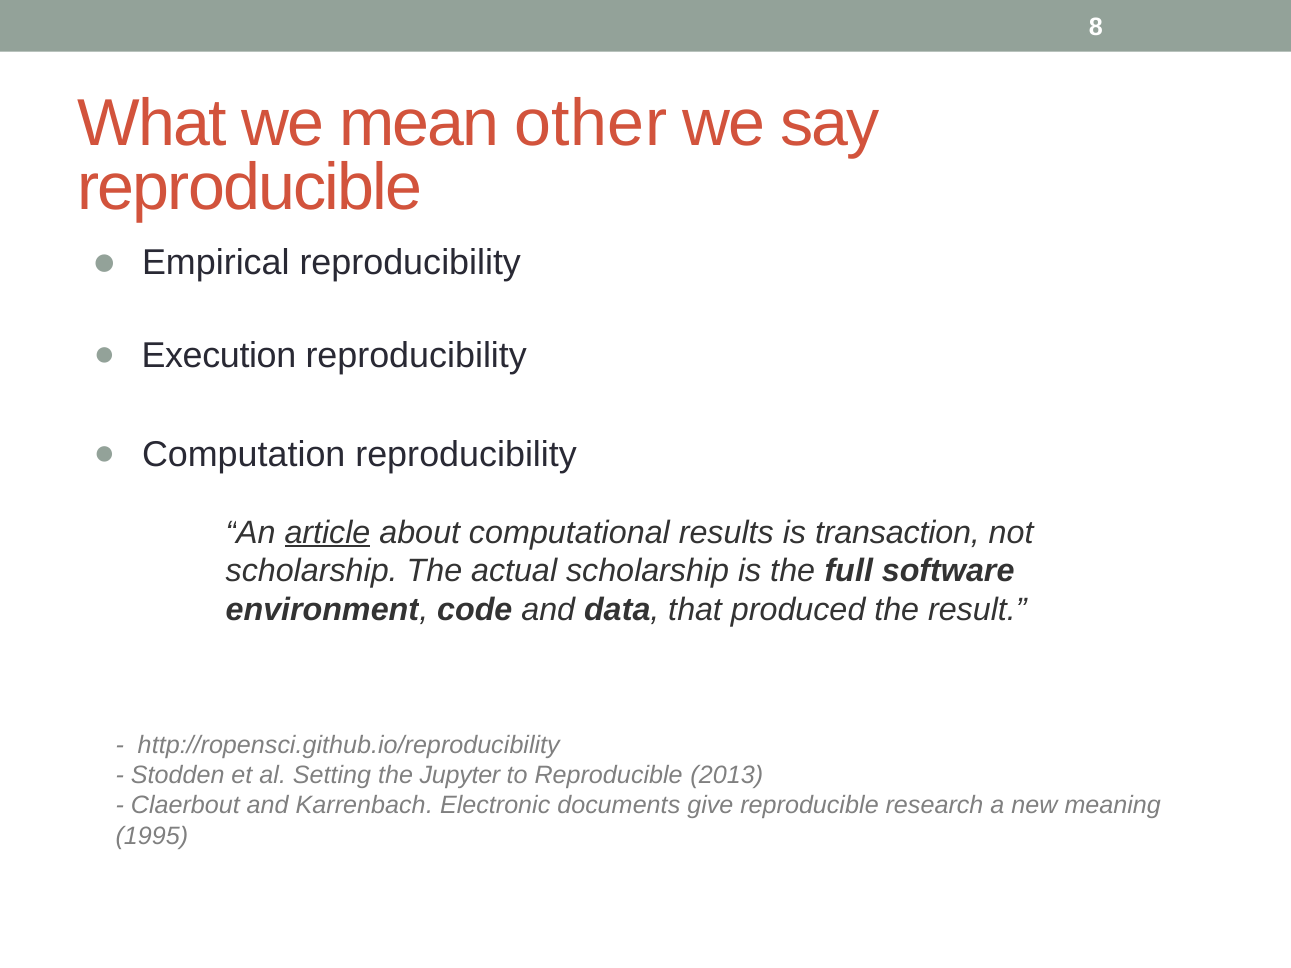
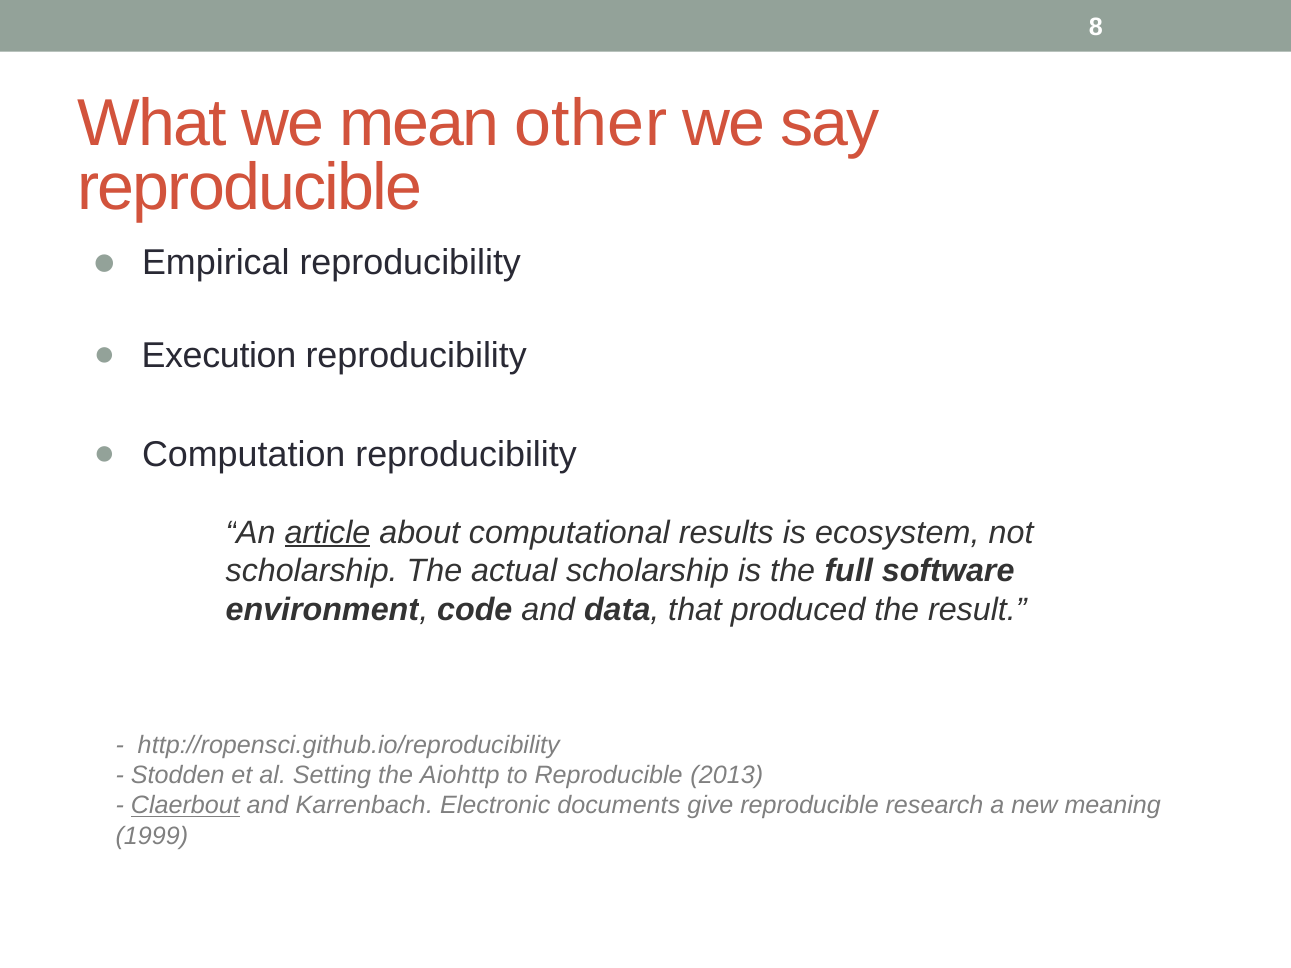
transaction: transaction -> ecosystem (897, 533)
Jupyter: Jupyter -> Aiohttp (460, 776)
Claerbout underline: none -> present (185, 806)
1995: 1995 -> 1999 (152, 836)
